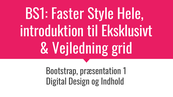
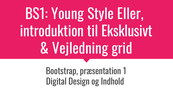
Faster: Faster -> Young (68, 14)
Hele: Hele -> Eller (130, 14)
